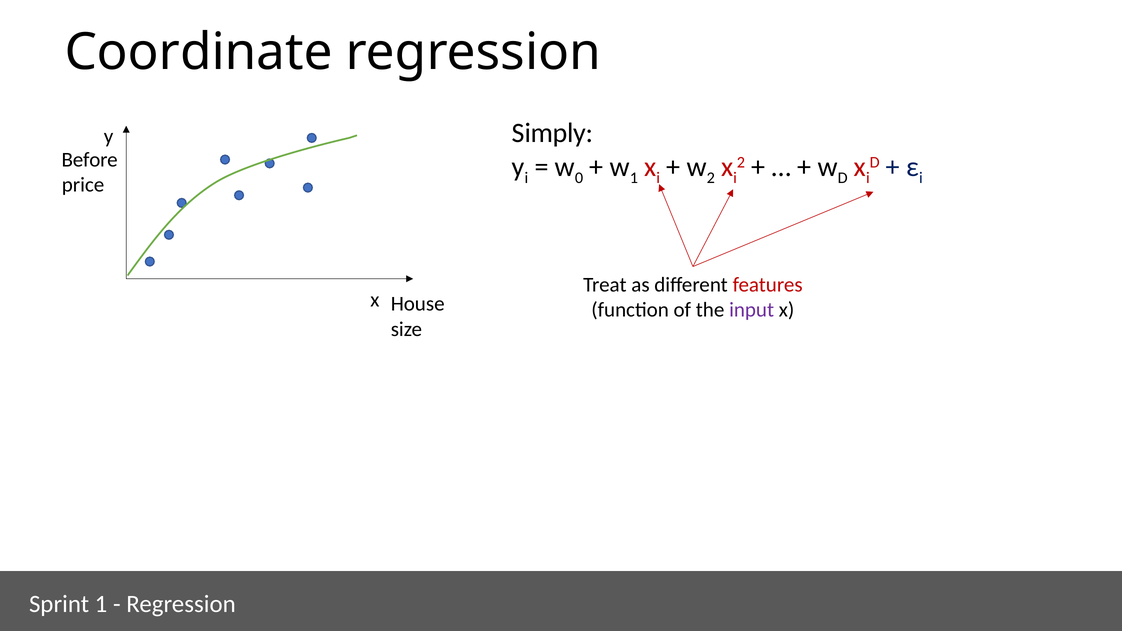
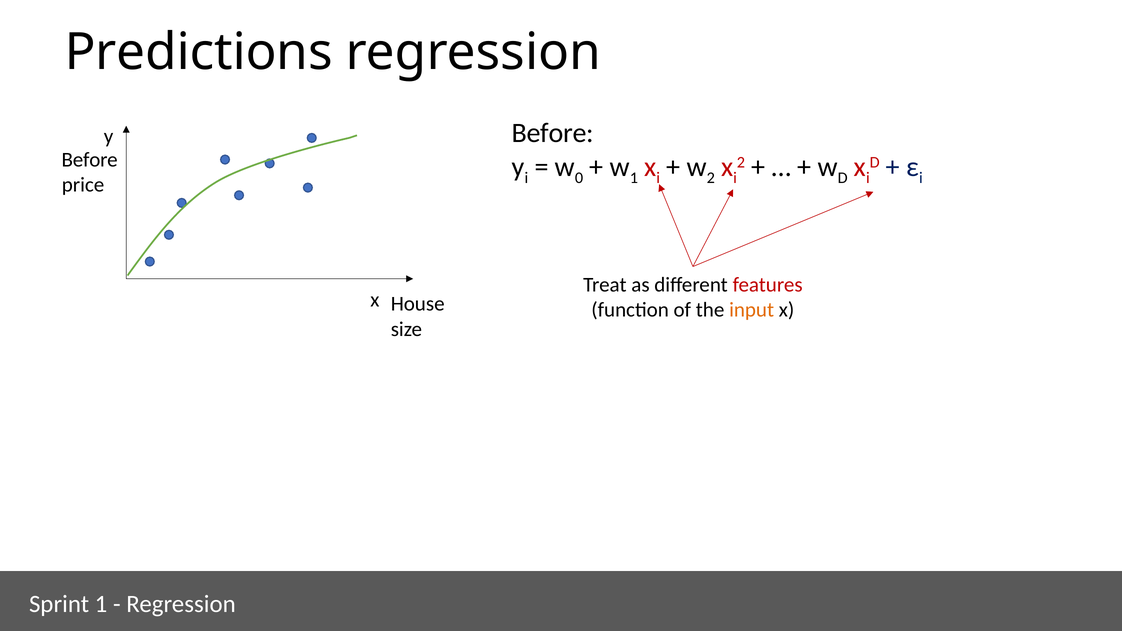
Coordinate: Coordinate -> Predictions (199, 52)
Simply: Simply -> Before (553, 133)
input colour: purple -> orange (752, 310)
